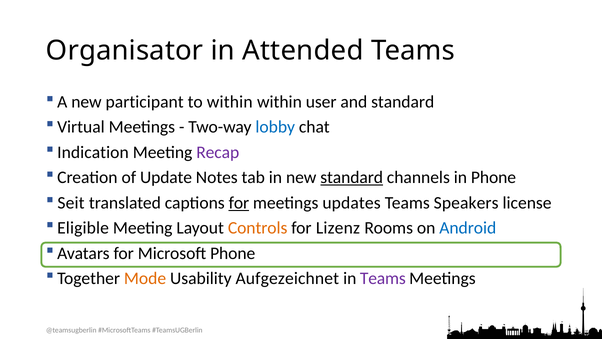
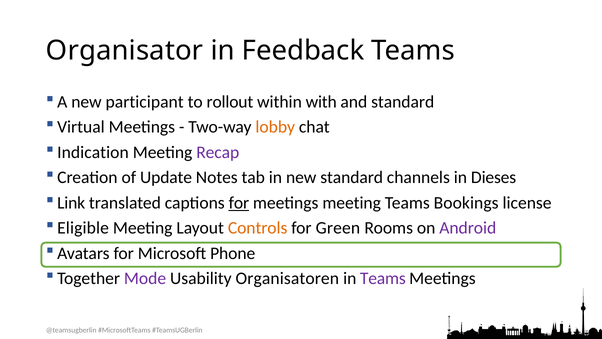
Attended: Attended -> Feedback (303, 51)
to within: within -> rollout (230, 102)
user: user -> with (321, 102)
lobby colour: blue -> orange (275, 127)
standard underline: present -> none (352, 177)
in Phone: Phone -> Dieses (494, 177)
Seit: Seit -> Link (71, 203)
meetings updates: updates -> meeting (352, 203)
Speakers: Speakers -> Bookings (466, 203)
Lizenz: Lizenz -> Green (338, 228)
Android colour: blue -> purple (468, 228)
Mode colour: orange -> purple (145, 278)
Aufgezeichnet: Aufgezeichnet -> Organisatoren (287, 278)
